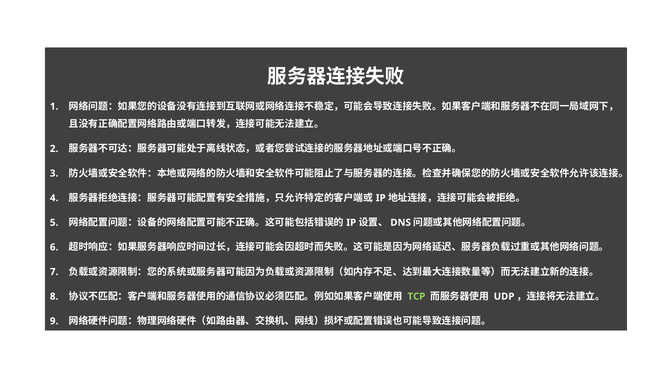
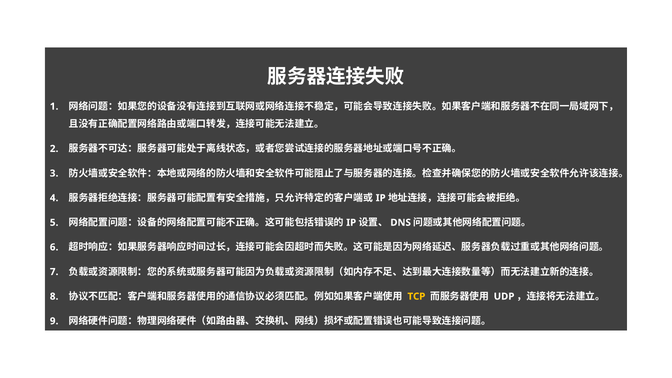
TCP colour: light green -> yellow (416, 296)
